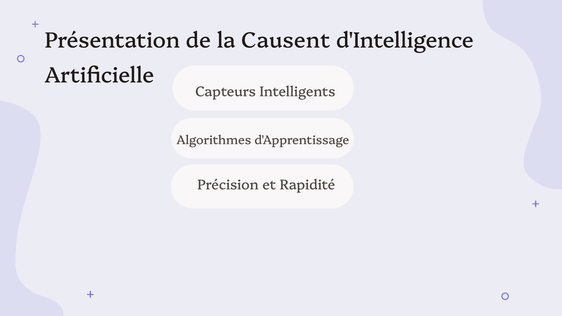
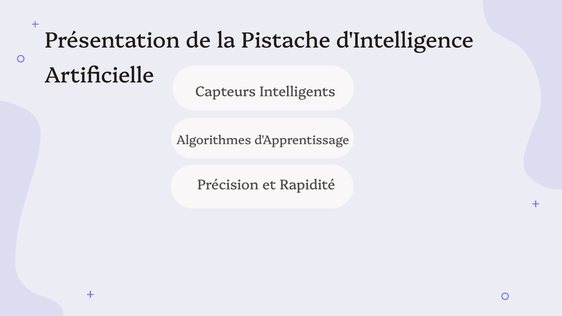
Causent: Causent -> Pistache (286, 40)
